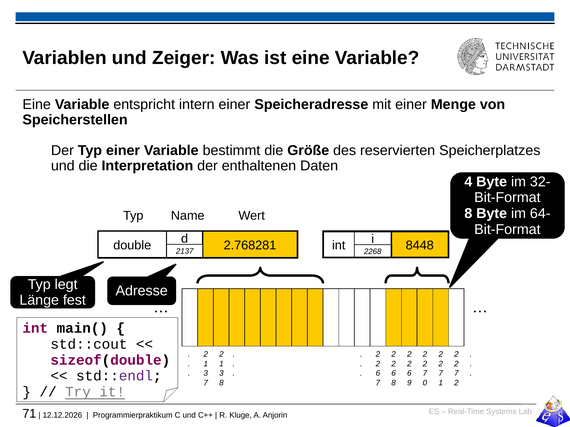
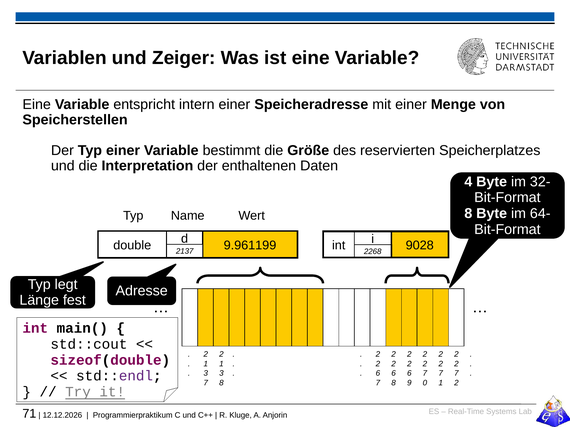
2.768281: 2.768281 -> 9.961199 (250, 246)
8448: 8448 -> 9028 (420, 246)
